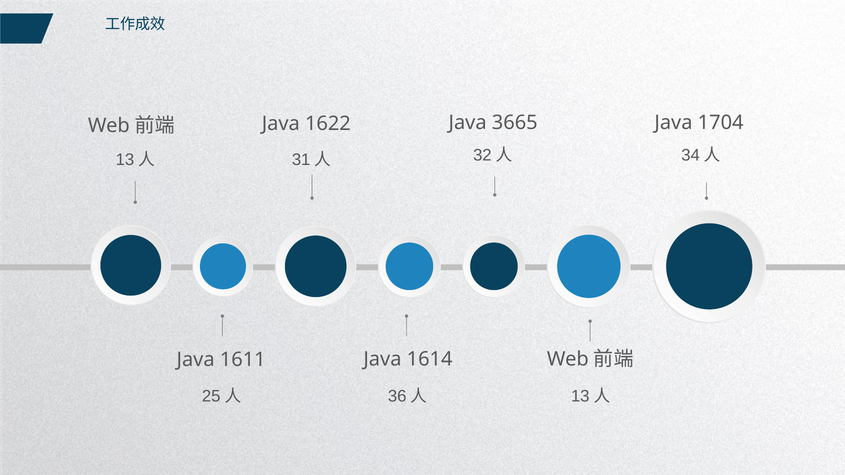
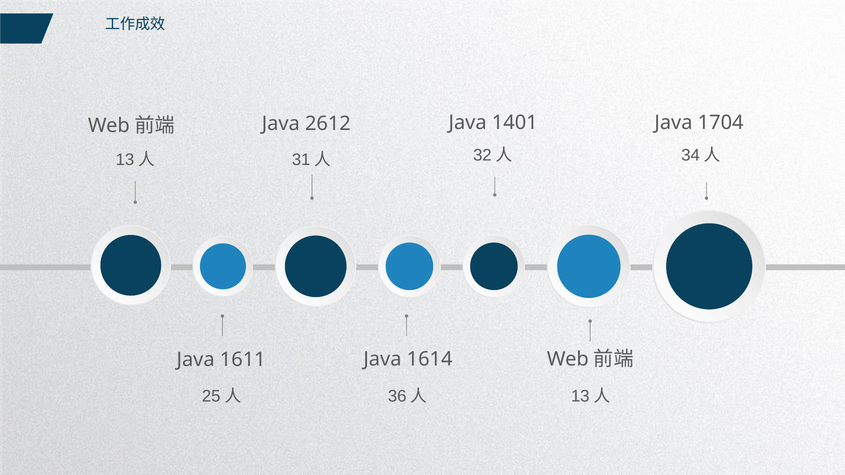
3665: 3665 -> 1401 (515, 123)
1622: 1622 -> 2612 (328, 124)
